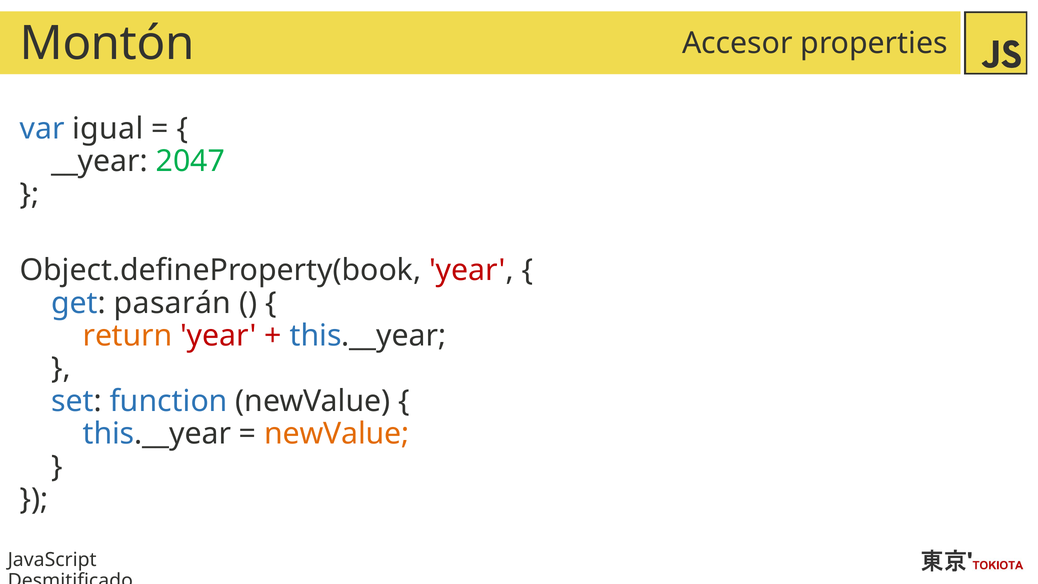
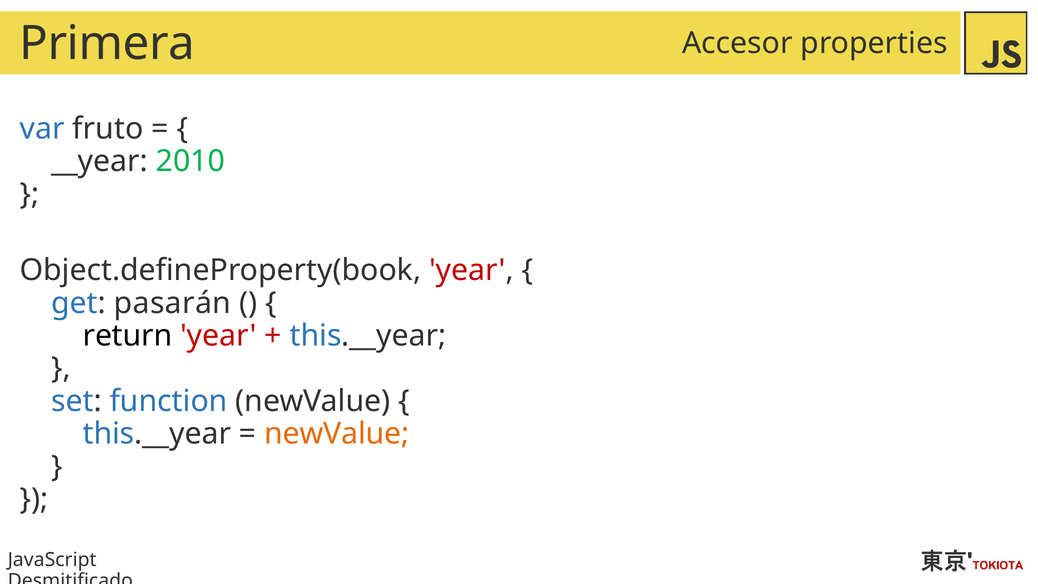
Montón: Montón -> Primera (107, 43)
igual: igual -> fruto (108, 129)
2047: 2047 -> 2010 (191, 161)
return colour: orange -> black (128, 336)
